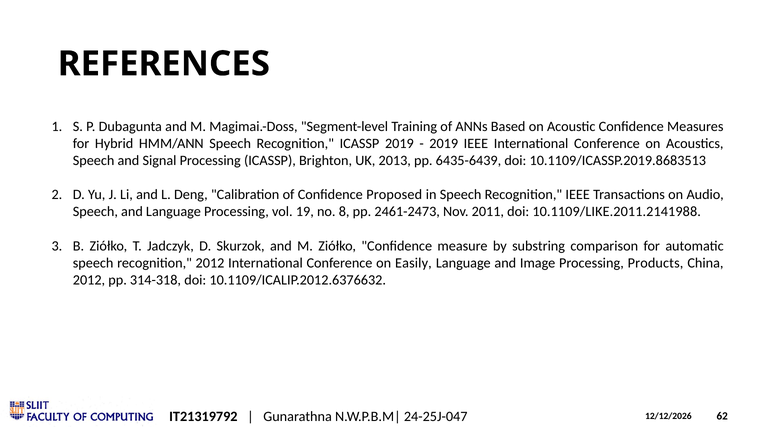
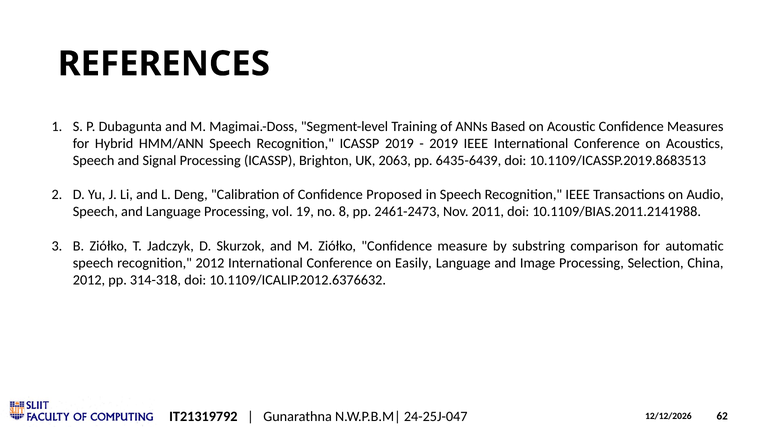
2013: 2013 -> 2063 (395, 160)
10.1109/LIKE.2011.2141988: 10.1109/LIKE.2011.2141988 -> 10.1109/BIAS.2011.2141988 (617, 211)
Products: Products -> Selection (656, 263)
